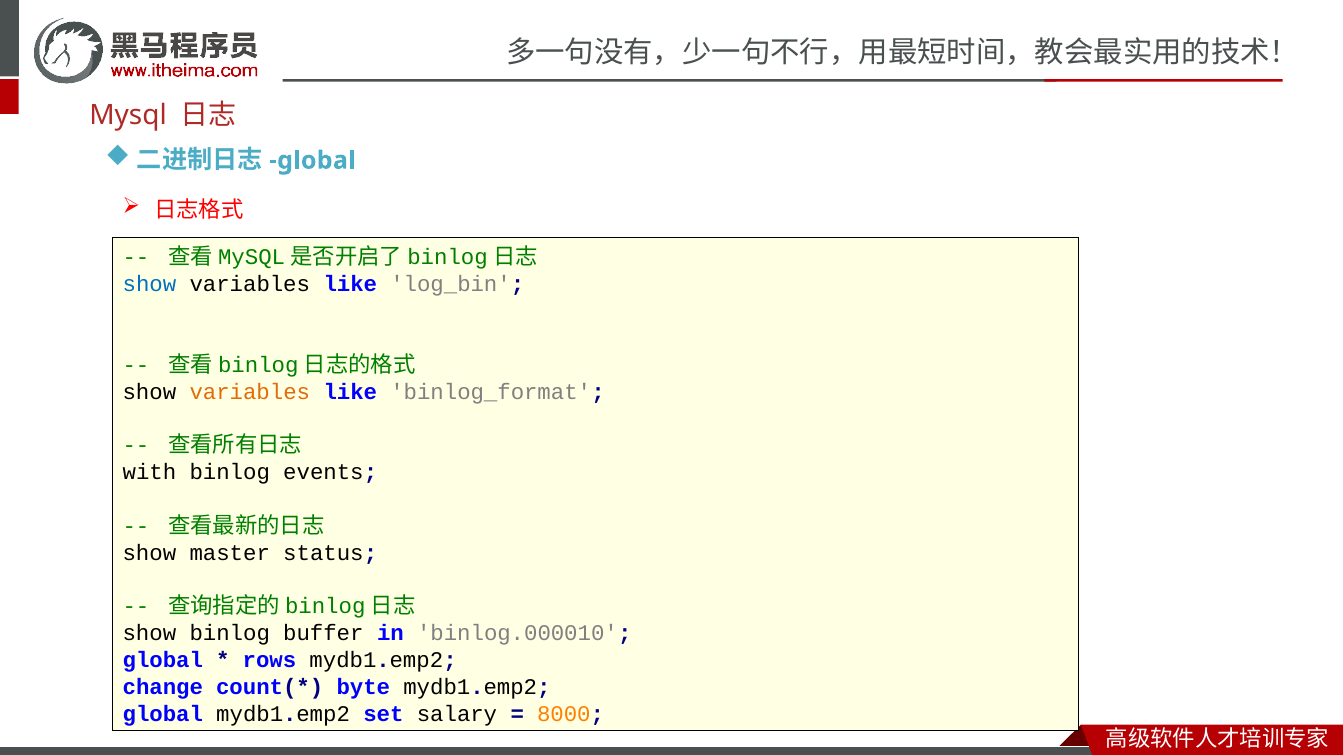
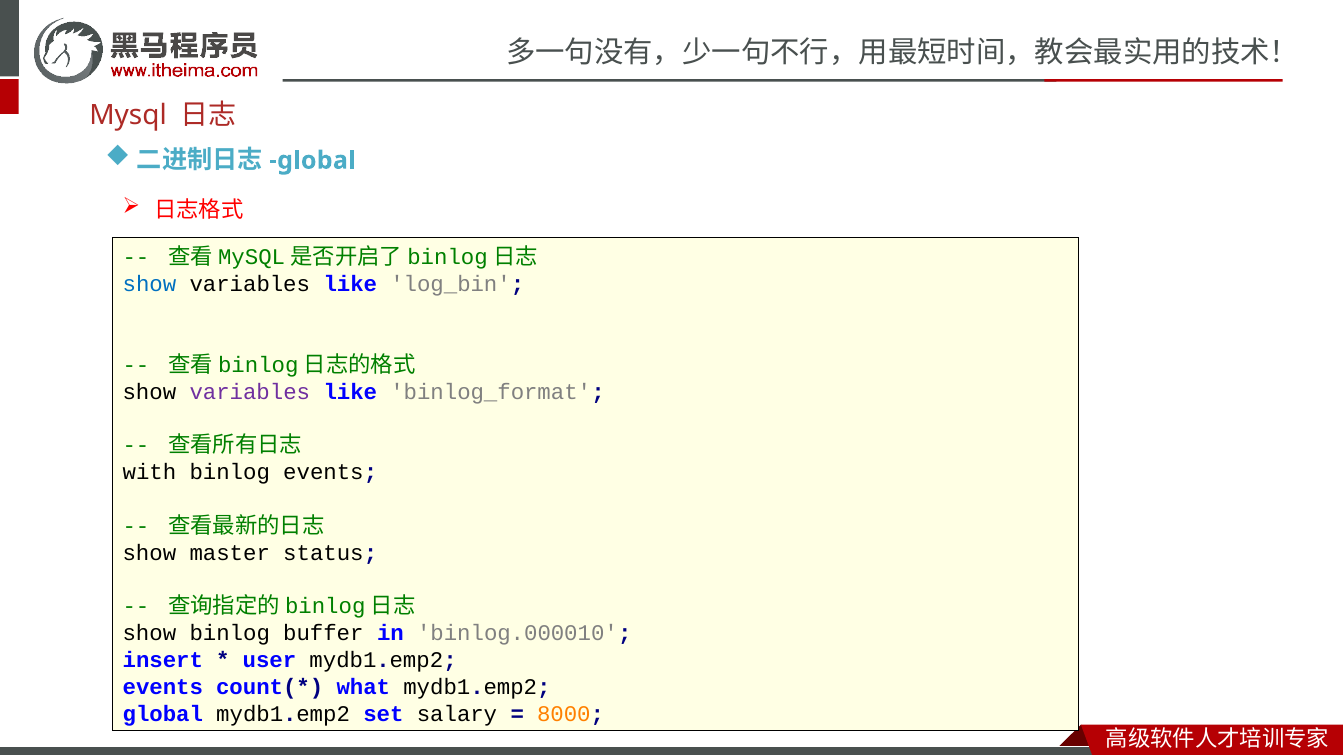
variables colour: orange -> purple (250, 392)
global: global -> insert (163, 660)
rows: rows -> user (269, 660)
change: change -> events (163, 687)
byte: byte -> what (363, 687)
